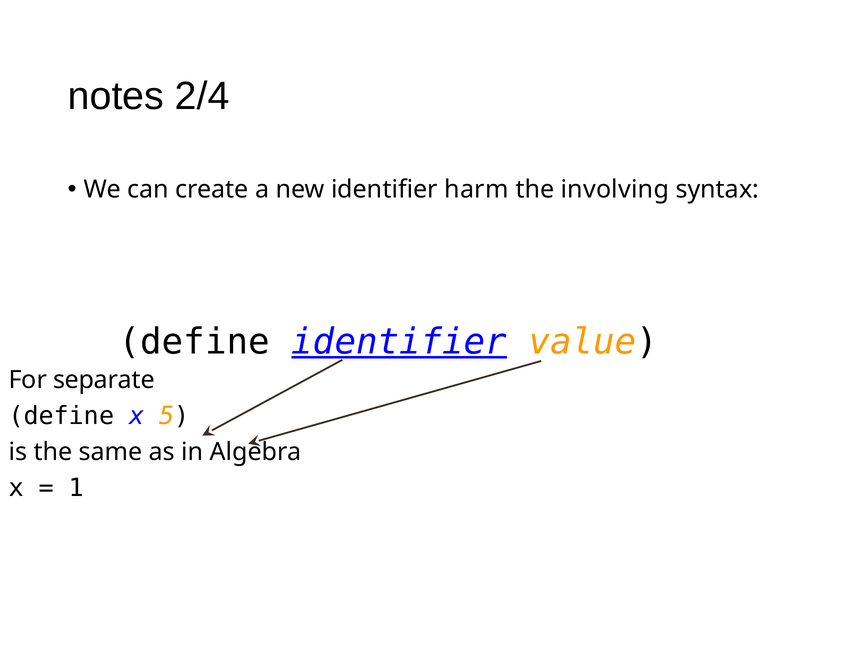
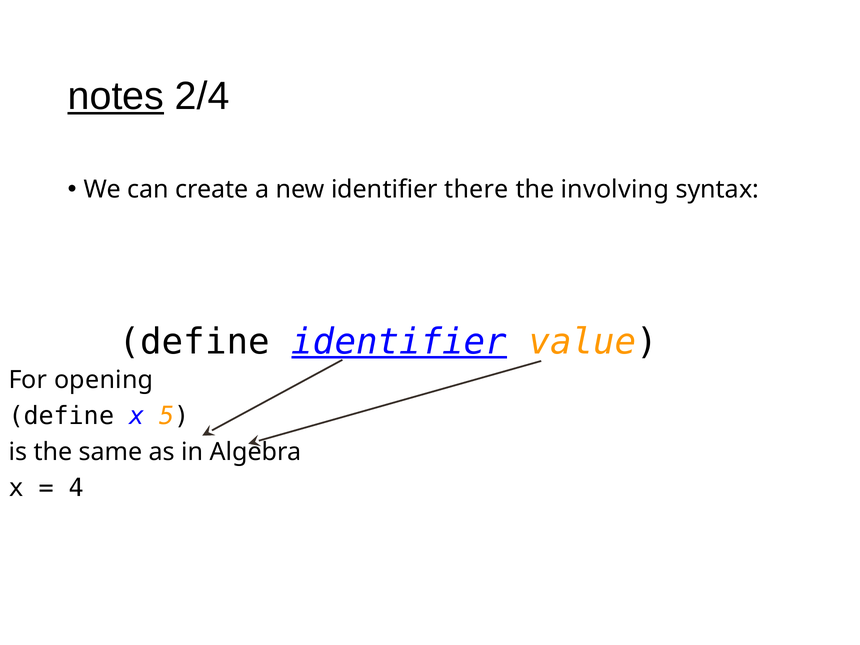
notes underline: none -> present (116, 96)
harm: harm -> there (476, 189)
separate: separate -> opening (104, 380)
1: 1 -> 4 (76, 488)
